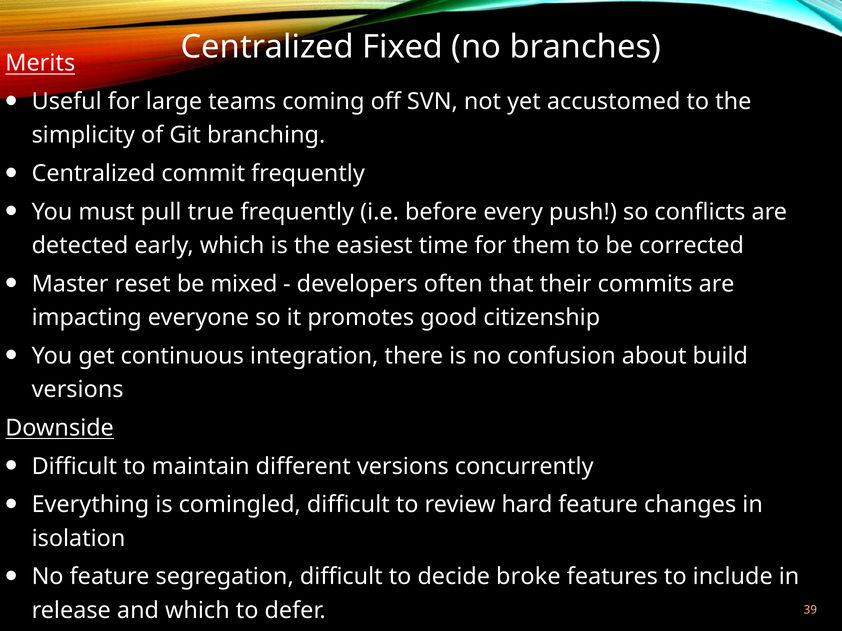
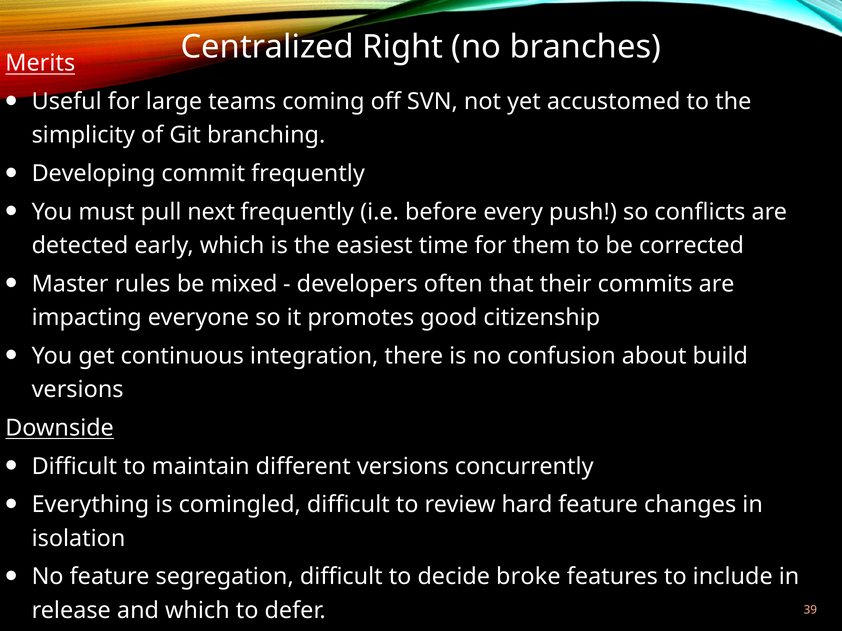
Fixed: Fixed -> Right (403, 47)
Centralized: Centralized -> Developing (94, 174)
true: true -> next (211, 212)
reset: reset -> rules (143, 284)
